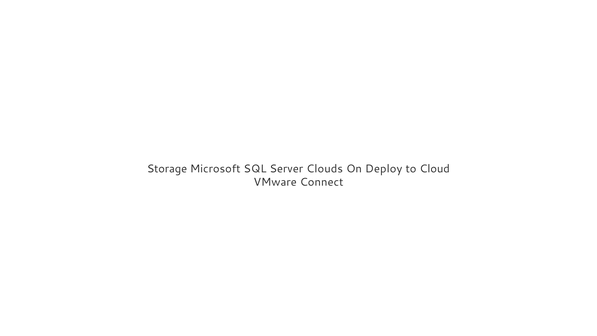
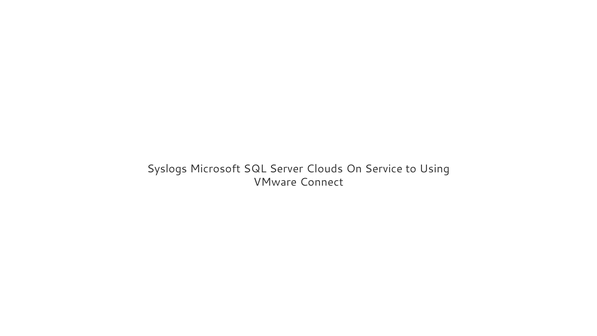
Storage: Storage -> Syslogs (167, 169)
Deploy: Deploy -> Service (384, 169)
Cloud: Cloud -> Using (435, 169)
